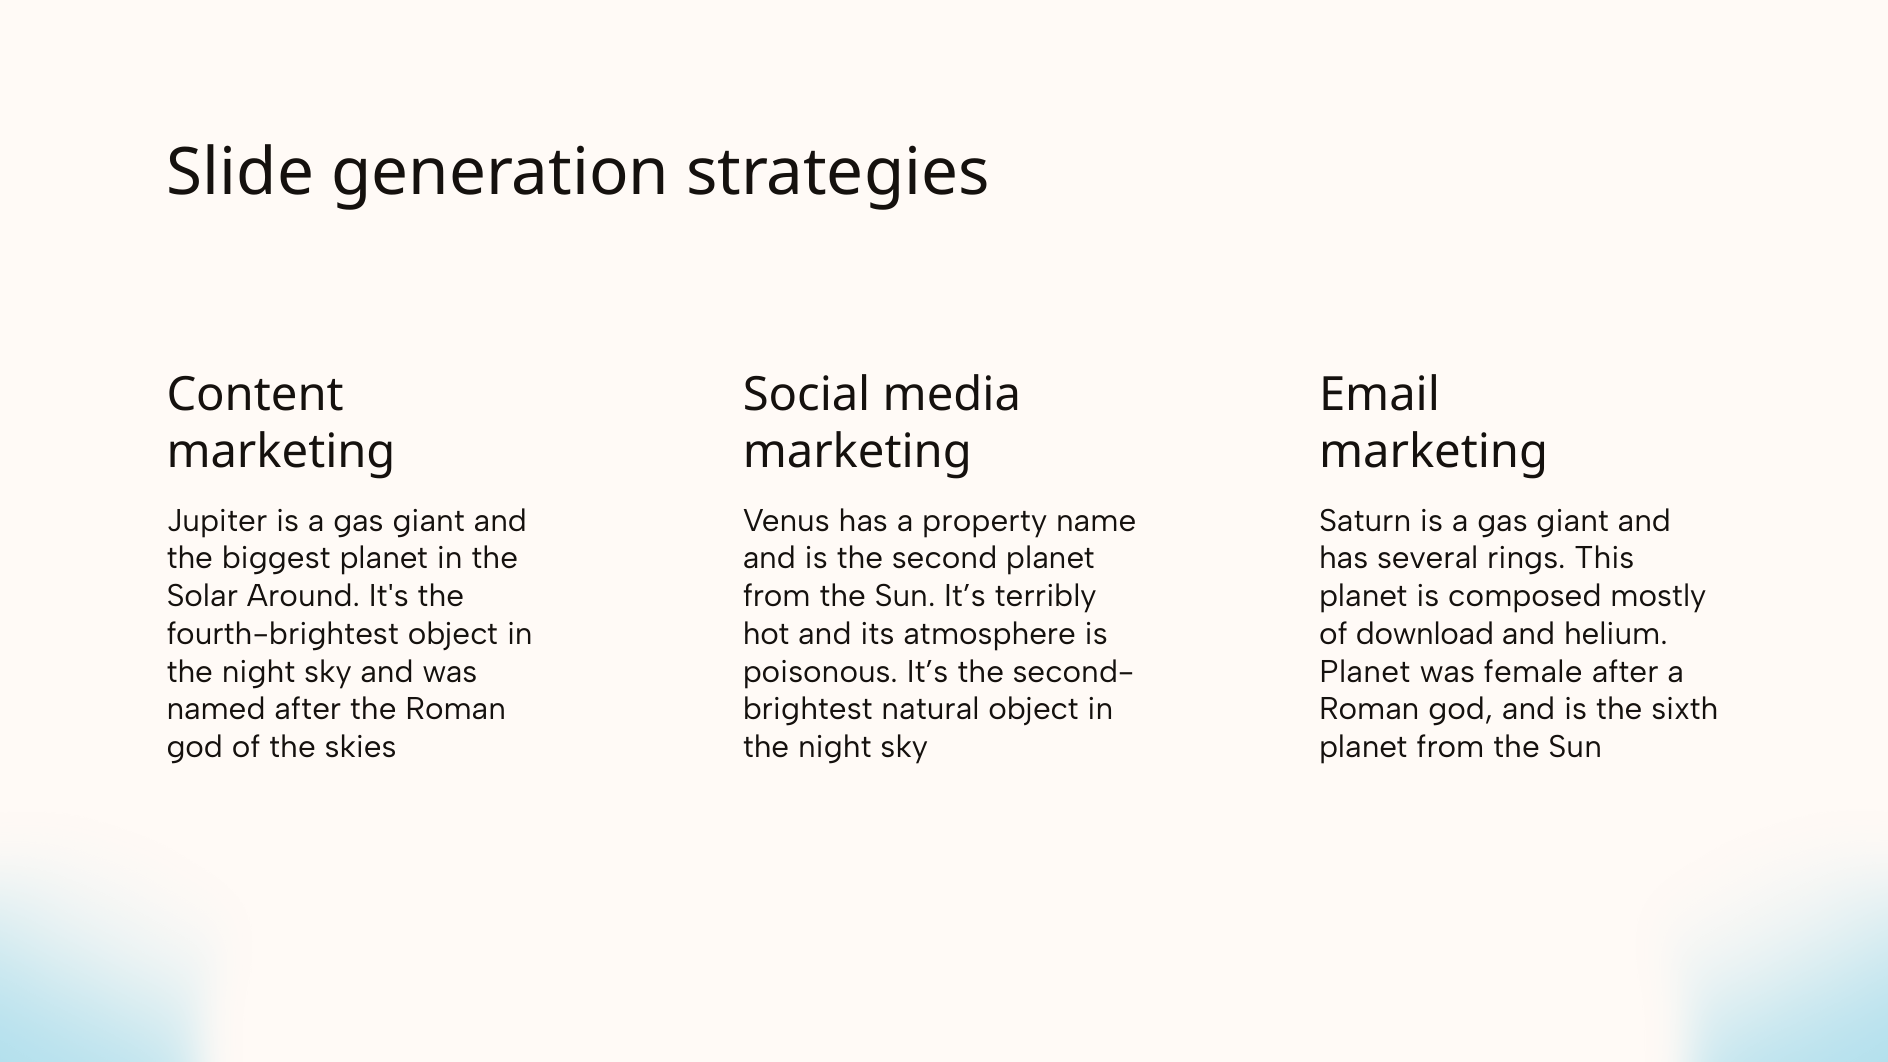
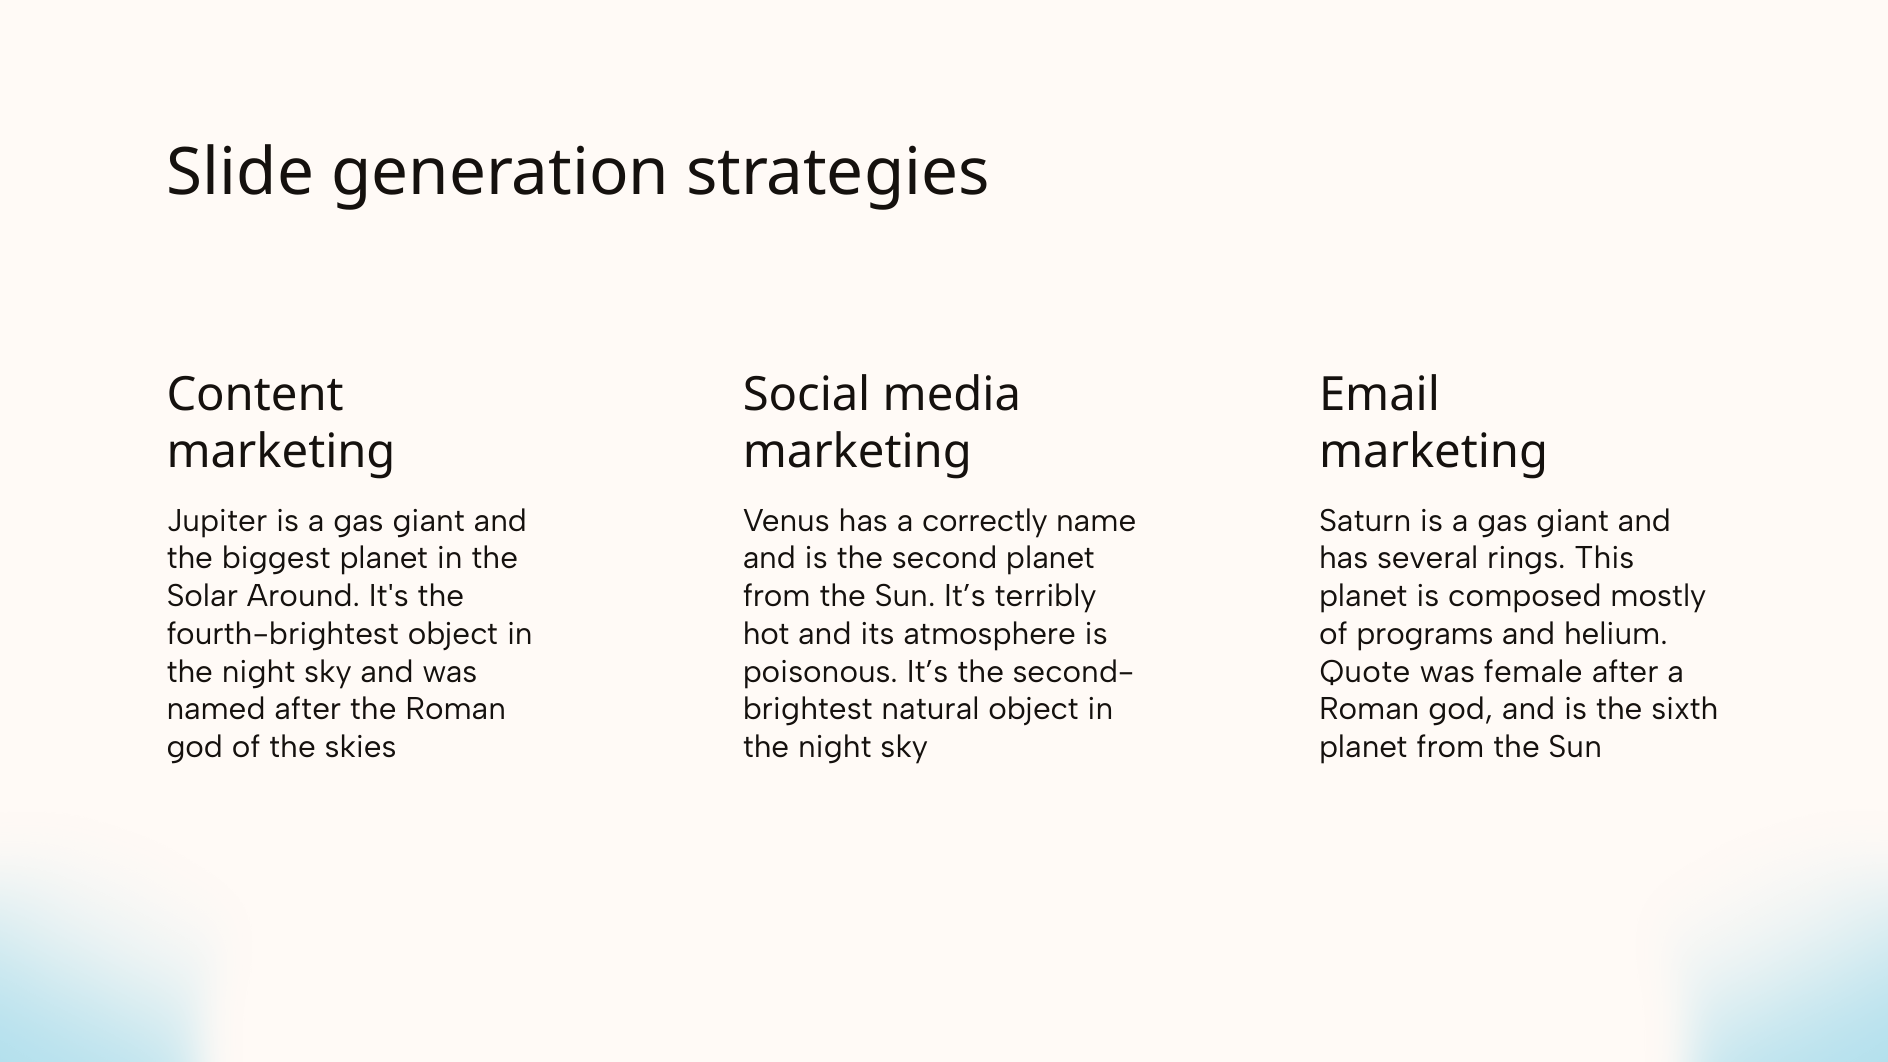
property: property -> correctly (985, 521)
download: download -> programs (1425, 634)
Planet: Planet -> Quote (1365, 672)
